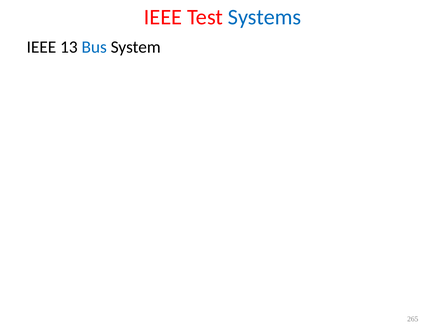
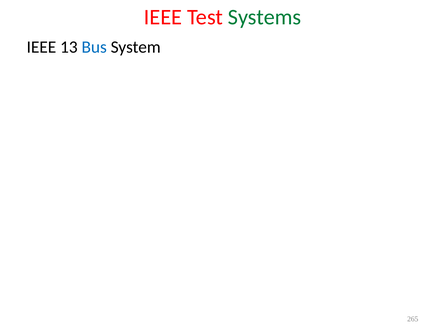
Systems colour: blue -> green (265, 17)
